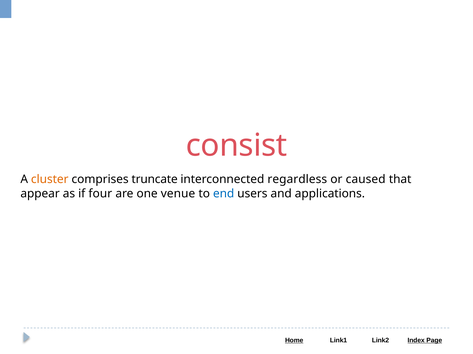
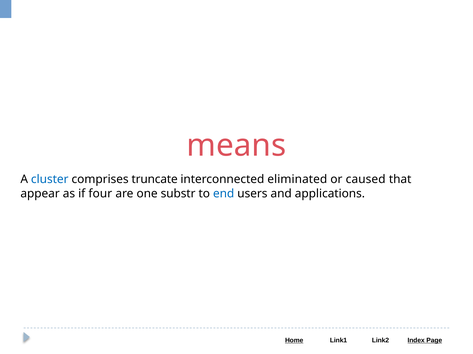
consist: consist -> means (236, 146)
cluster colour: orange -> blue (50, 180)
regardless: regardless -> eliminated (297, 180)
venue: venue -> substr (178, 194)
